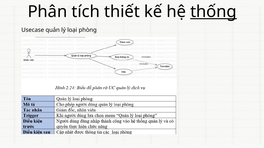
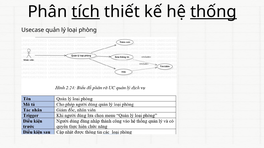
tích underline: none -> present (86, 12)
